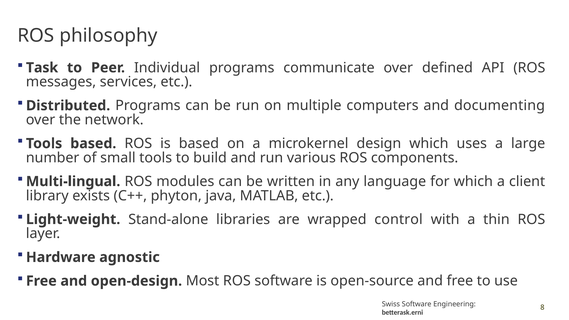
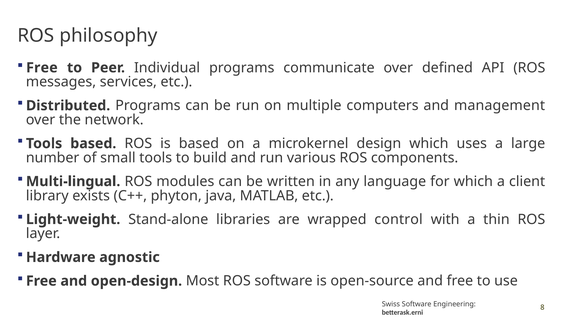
Task: Task -> Free (42, 68)
documenting: documenting -> management (500, 106)
